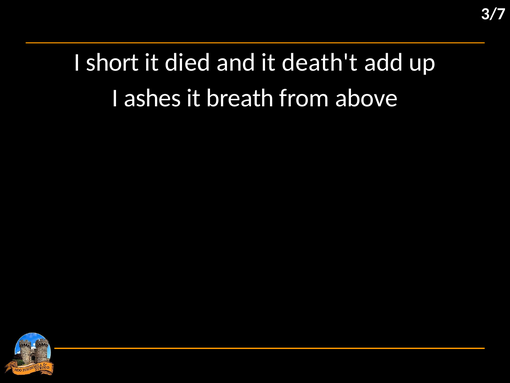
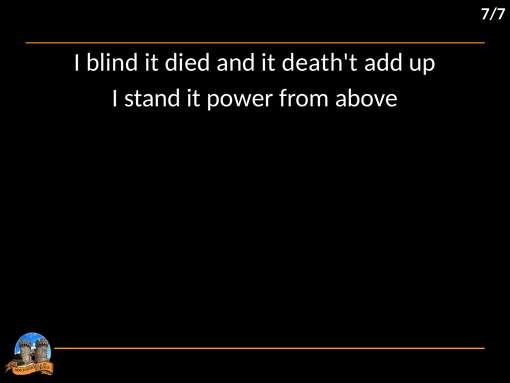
3/7: 3/7 -> 7/7 (493, 14)
short: short -> blind (112, 62)
ashes: ashes -> stand (152, 98)
breath: breath -> power (240, 98)
